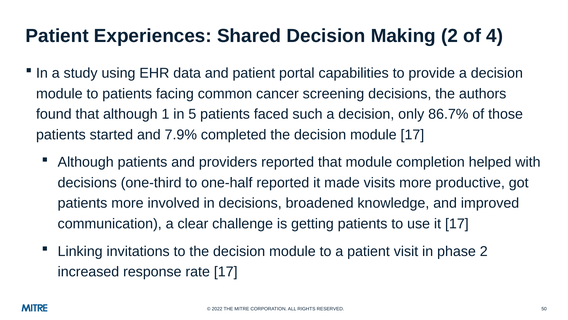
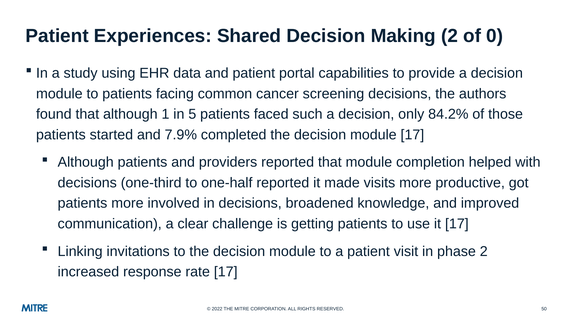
4: 4 -> 0 (495, 36)
86.7%: 86.7% -> 84.2% (448, 114)
